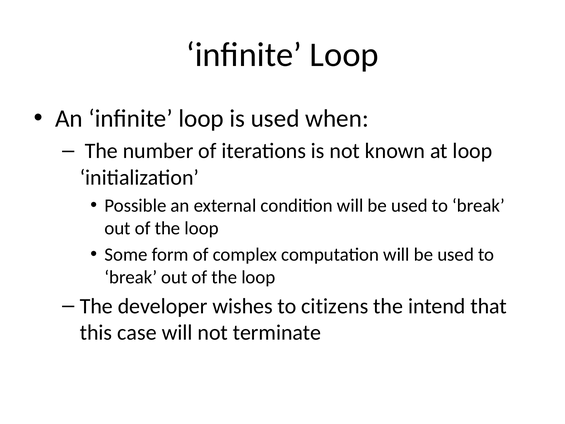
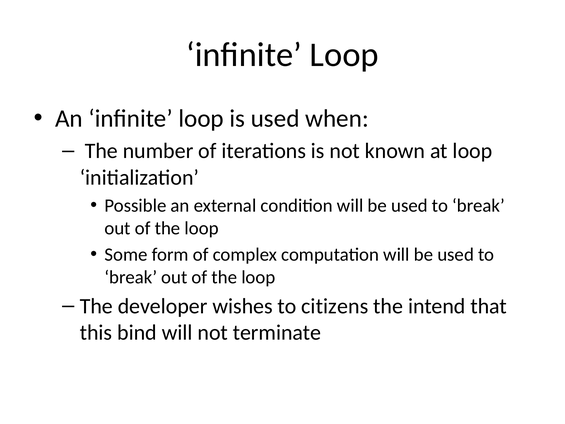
case: case -> bind (137, 332)
